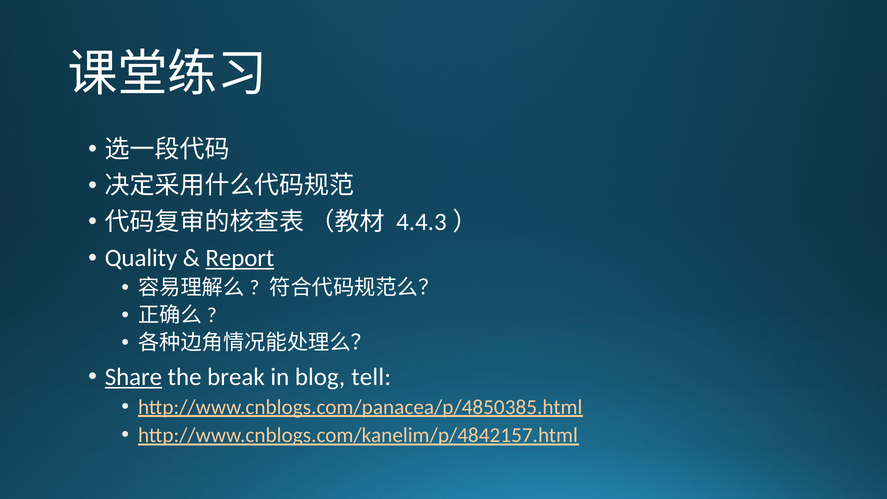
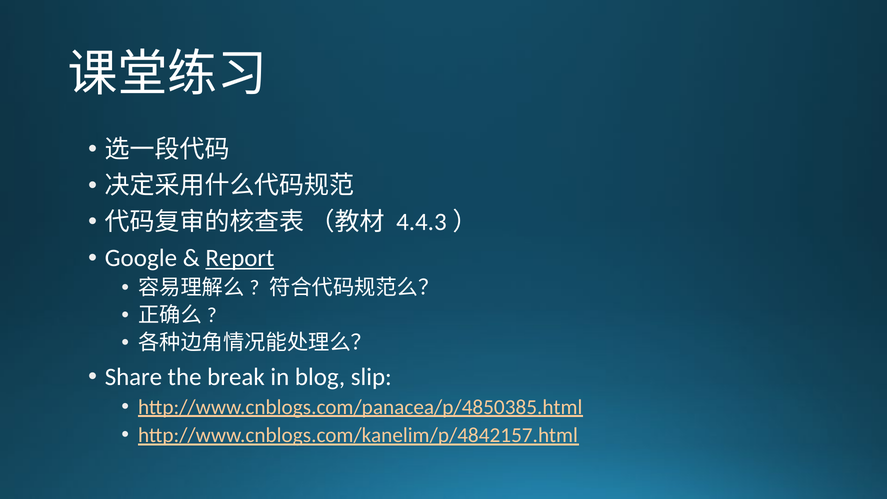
Quality: Quality -> Google (141, 258)
Share underline: present -> none (133, 377)
tell: tell -> slip (371, 377)
